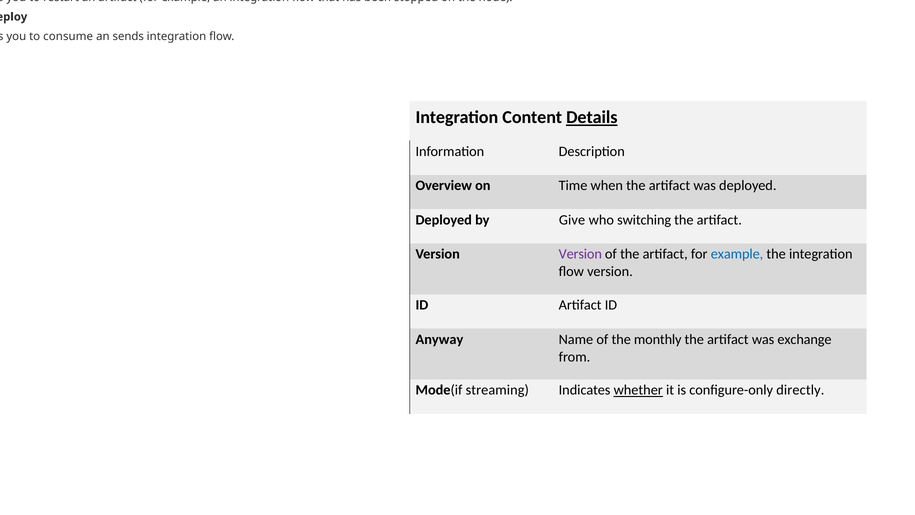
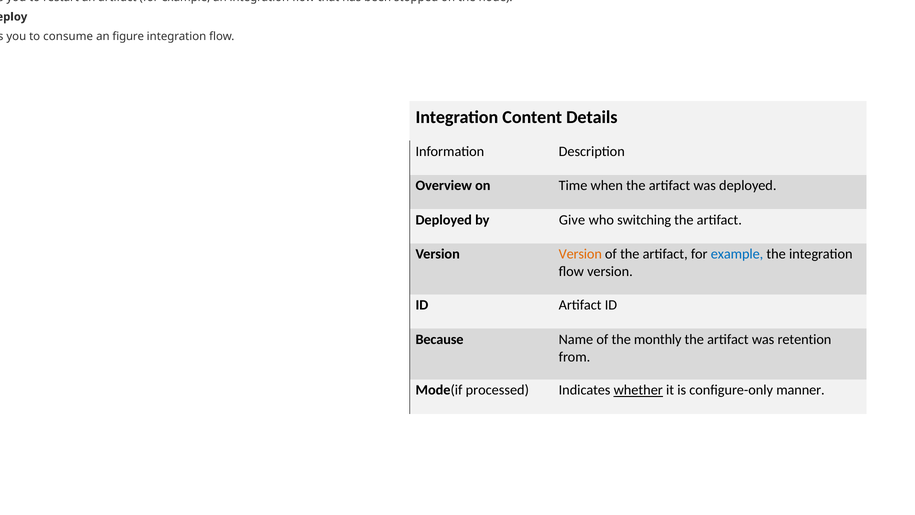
sends: sends -> figure (128, 36)
Details underline: present -> none (592, 117)
Version colour: purple -> orange (580, 254)
Anyway: Anyway -> Because (440, 339)
exchange: exchange -> retention (804, 339)
streaming: streaming -> processed (497, 390)
directly: directly -> manner (800, 390)
